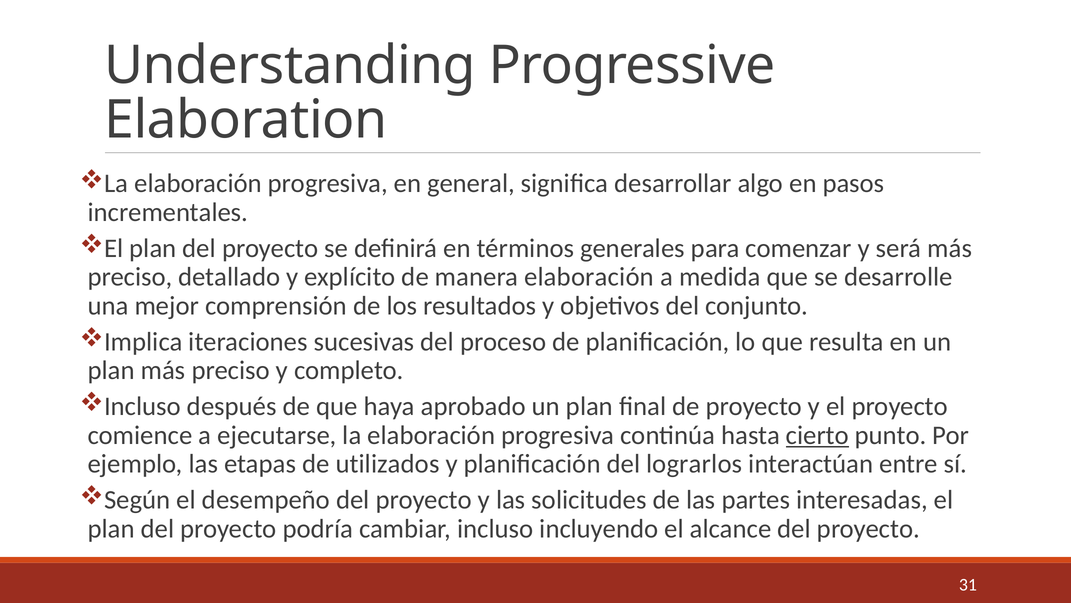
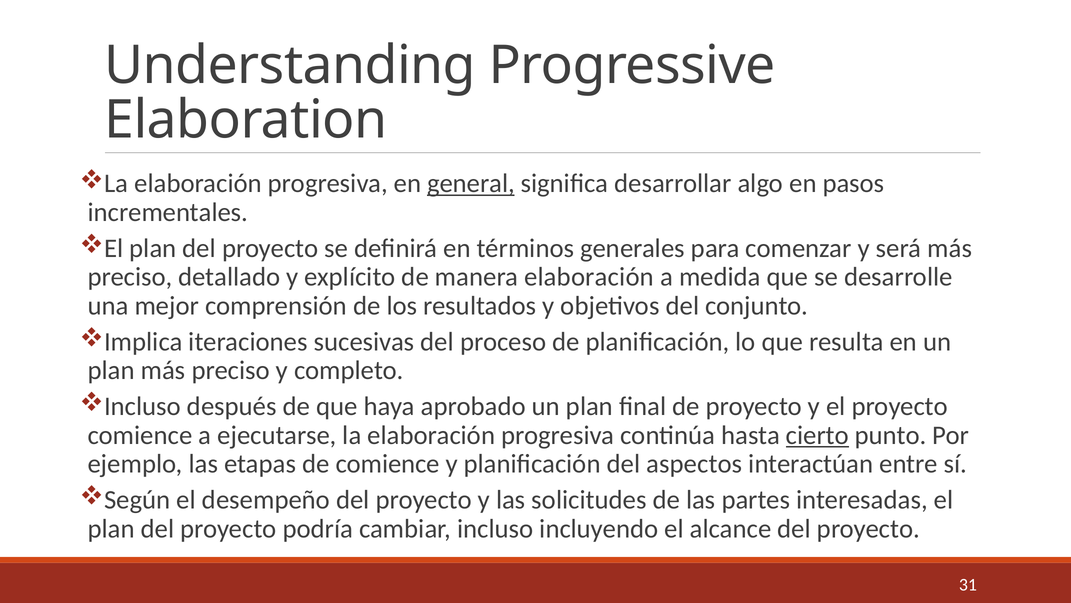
general underline: none -> present (471, 183)
de utilizados: utilizados -> comience (388, 464)
lograrlos: lograrlos -> aspectos (694, 464)
